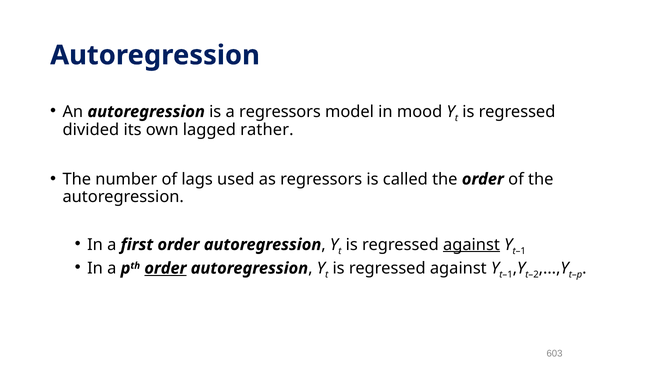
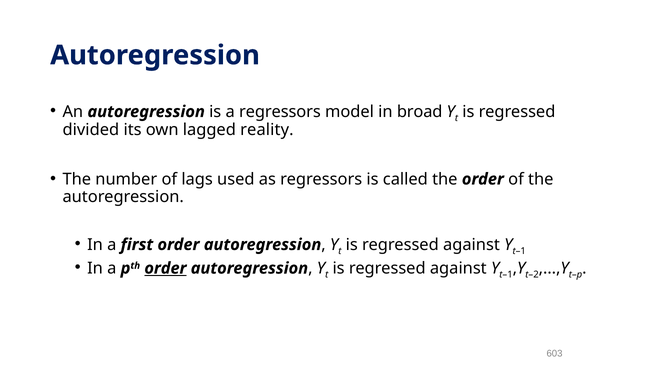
mood: mood -> broad (420, 112)
rather: rather -> reality (267, 130)
against underline: present -> none (471, 245)
